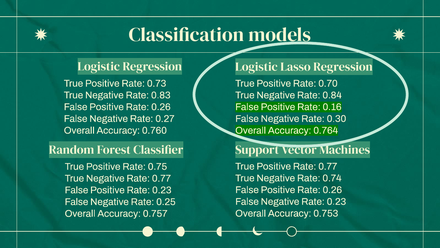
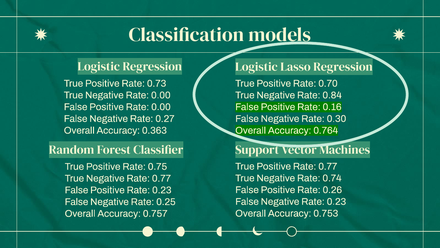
Negative Rate 0.83: 0.83 -> 0.00 (161, 95)
0.26: 0.26 -> 0.00 (161, 107)
0.760: 0.760 -> 0.363 (154, 130)
